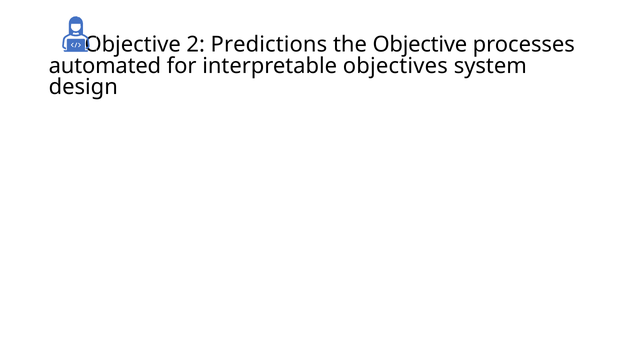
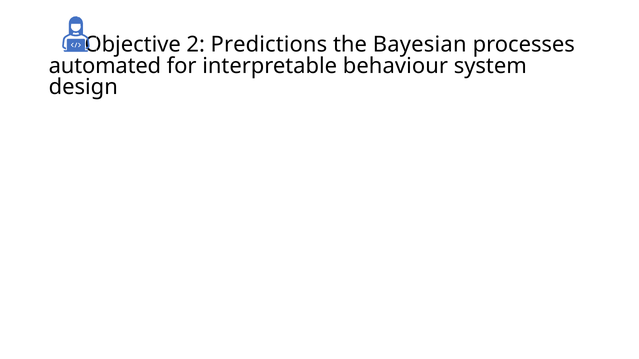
the Objective: Objective -> Bayesian (420, 45)
objectives: objectives -> behaviour (395, 66)
